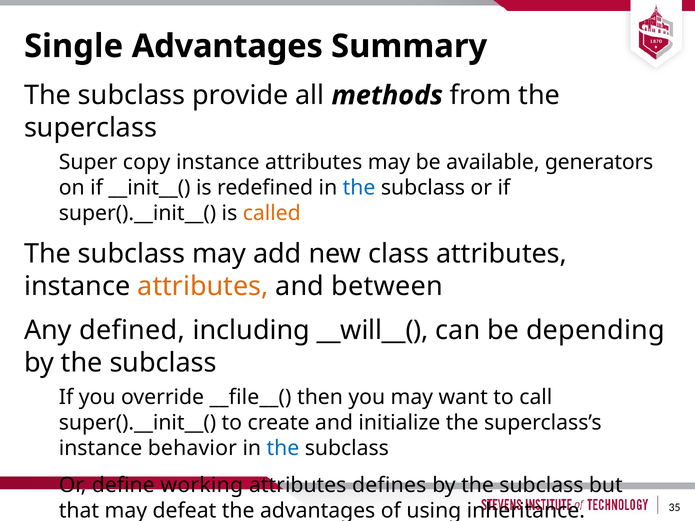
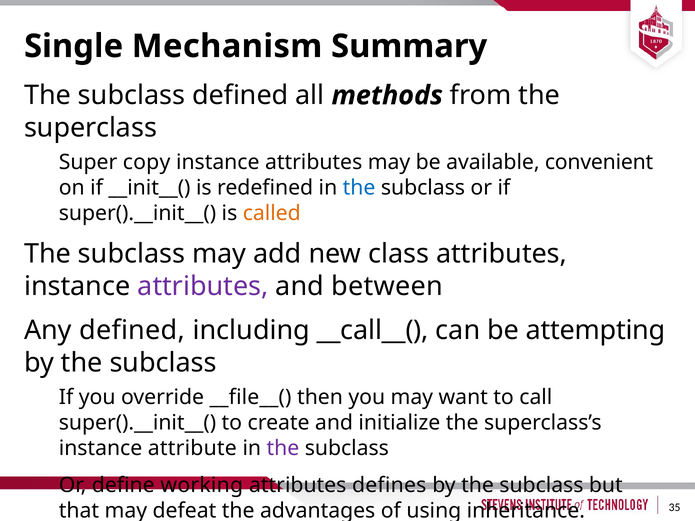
Single Advantages: Advantages -> Mechanism (227, 46)
subclass provide: provide -> defined (240, 95)
generators: generators -> convenient (599, 162)
attributes colour: orange -> purple (203, 287)
__will__(: __will__( -> __call__( (373, 331)
depending: depending -> attempting (596, 331)
behavior: behavior -> attribute (192, 448)
the colour: blue -> purple (283, 448)
